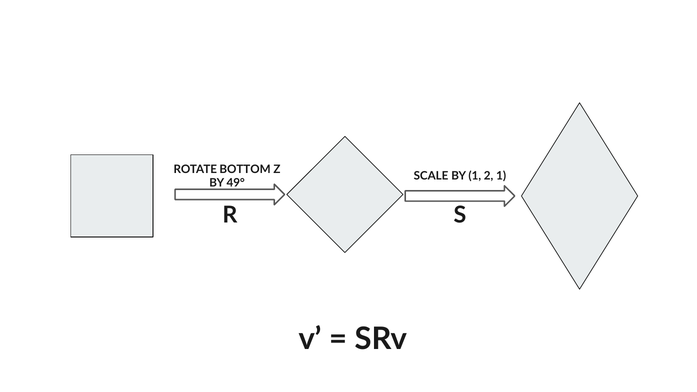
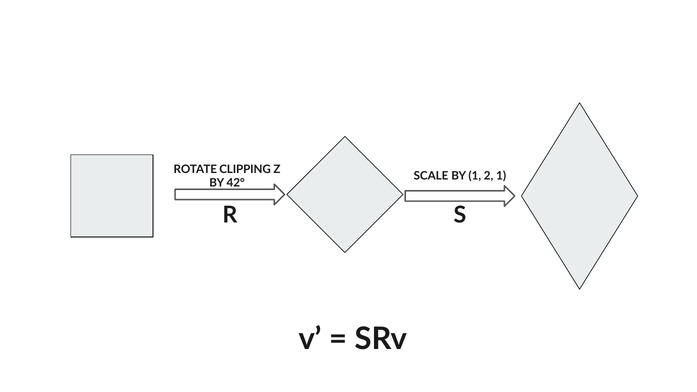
BOTTOM: BOTTOM -> CLIPPING (245, 169)
49°: 49° -> 42° (236, 183)
